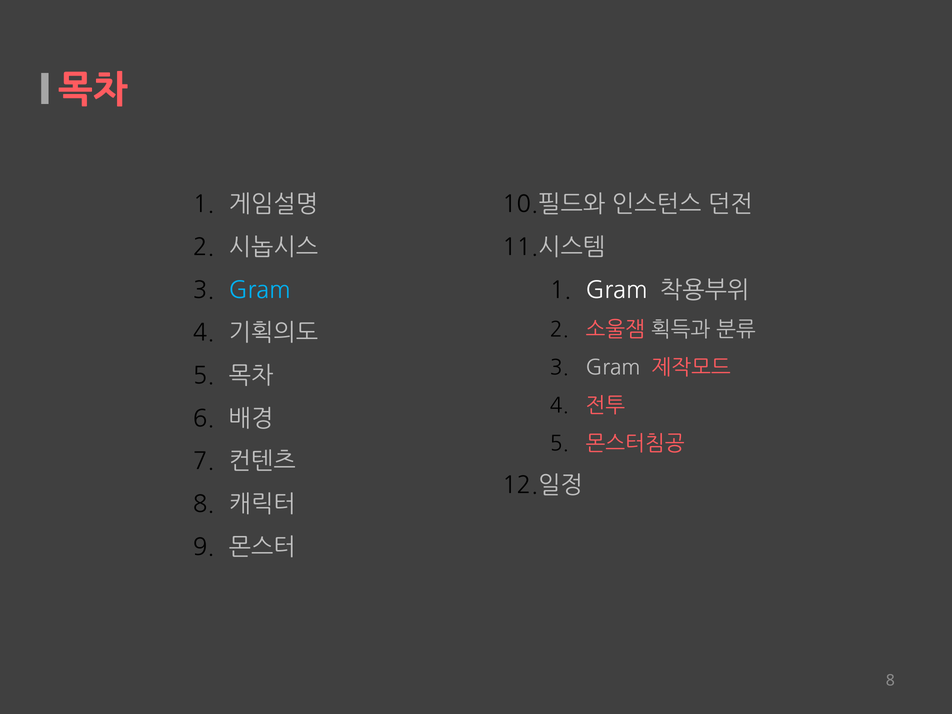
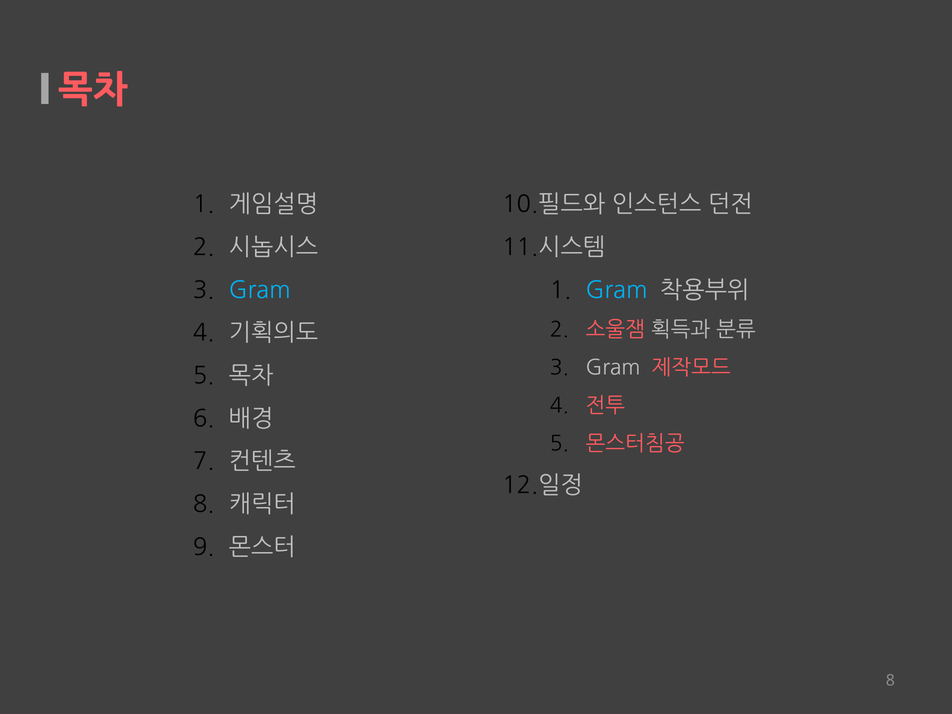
Gram colour: white -> light blue (617, 290)
